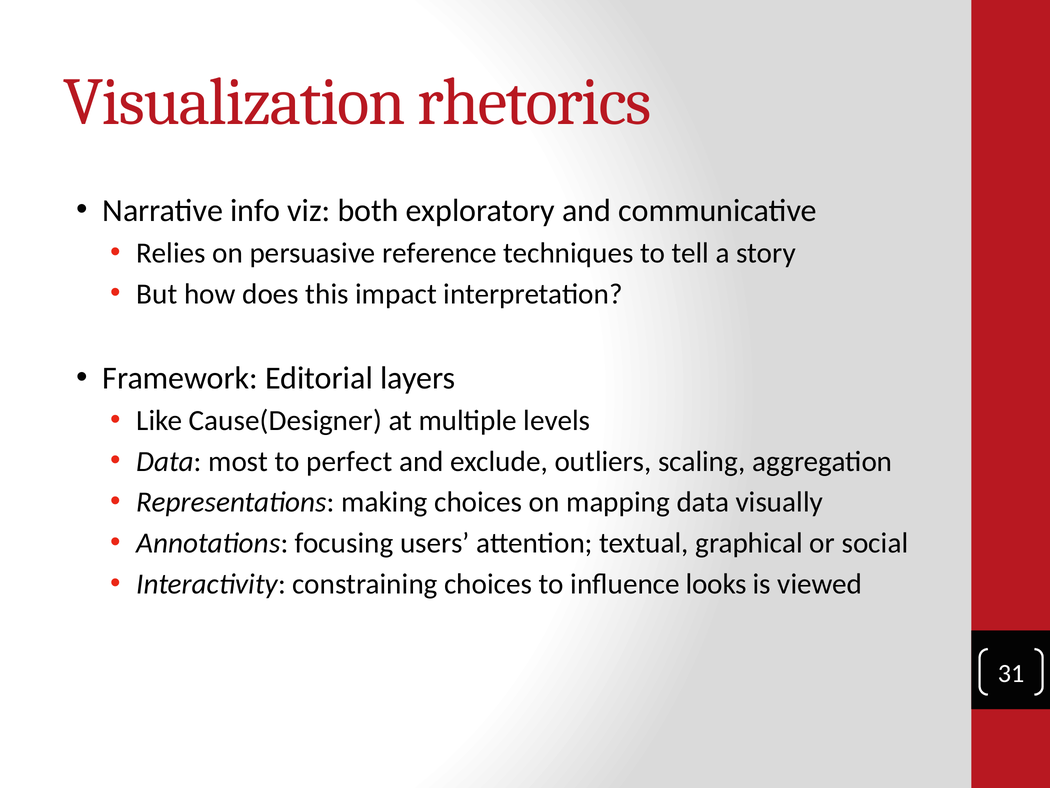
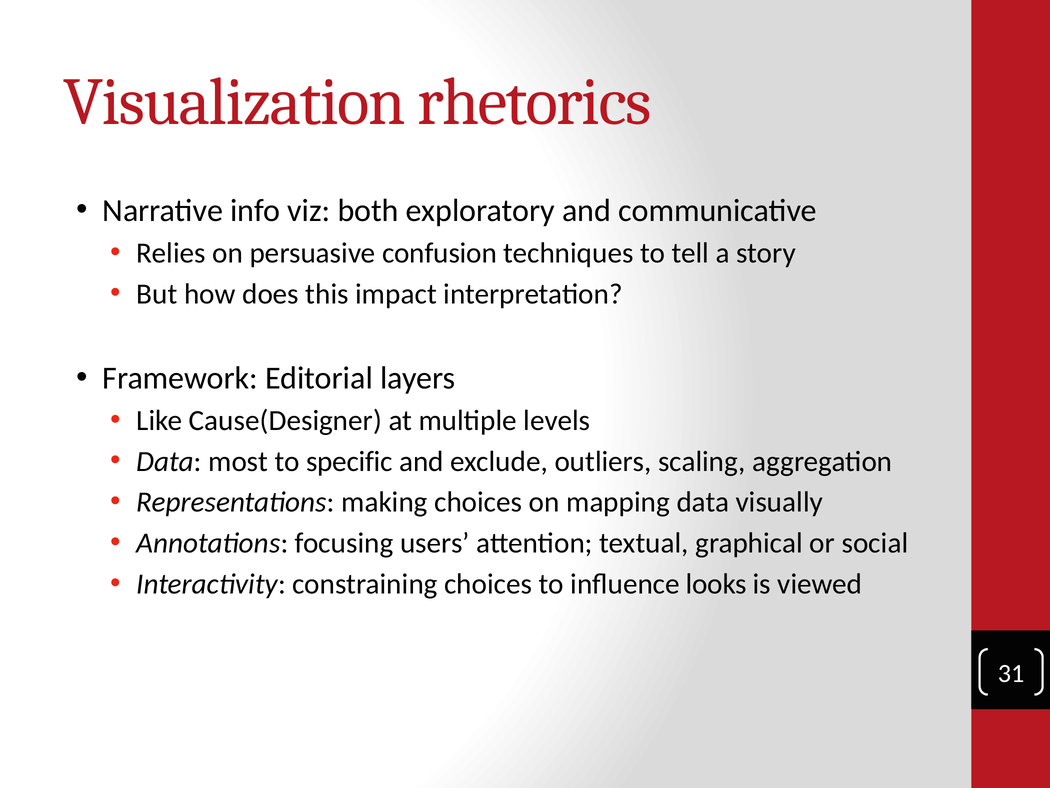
reference: reference -> confusion (439, 253)
perfect: perfect -> specific (349, 461)
